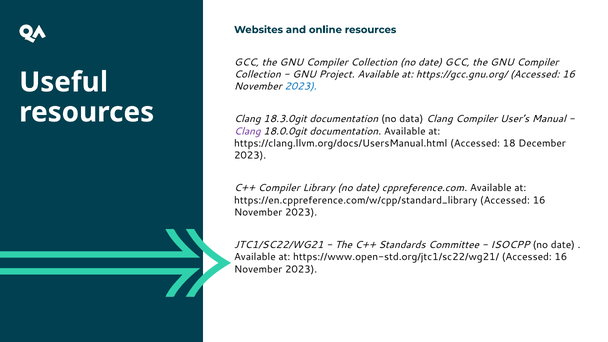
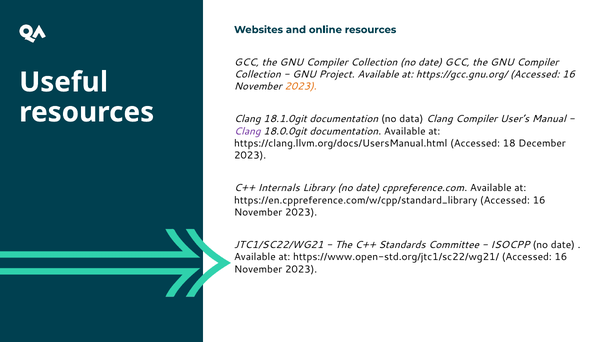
2023 colour: blue -> orange (301, 87)
18.3.0git: 18.3.0git -> 18.1.0git (285, 119)
C++ Compiler: Compiler -> Internals (279, 188)
